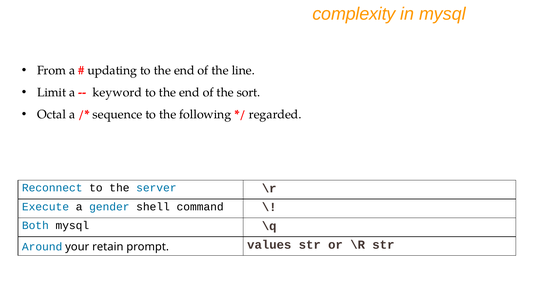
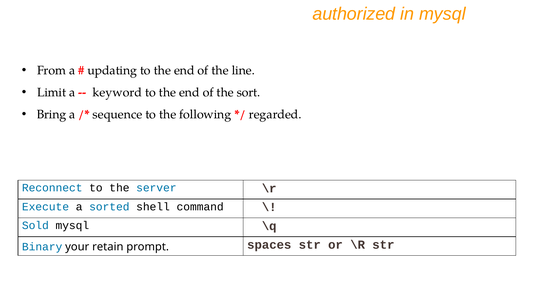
complexity: complexity -> authorized (354, 14)
Octal: Octal -> Bring (52, 115)
gender: gender -> sorted (109, 207)
Both: Both -> Sold (35, 226)
Around: Around -> Binary (42, 247)
values: values -> spaces (269, 245)
